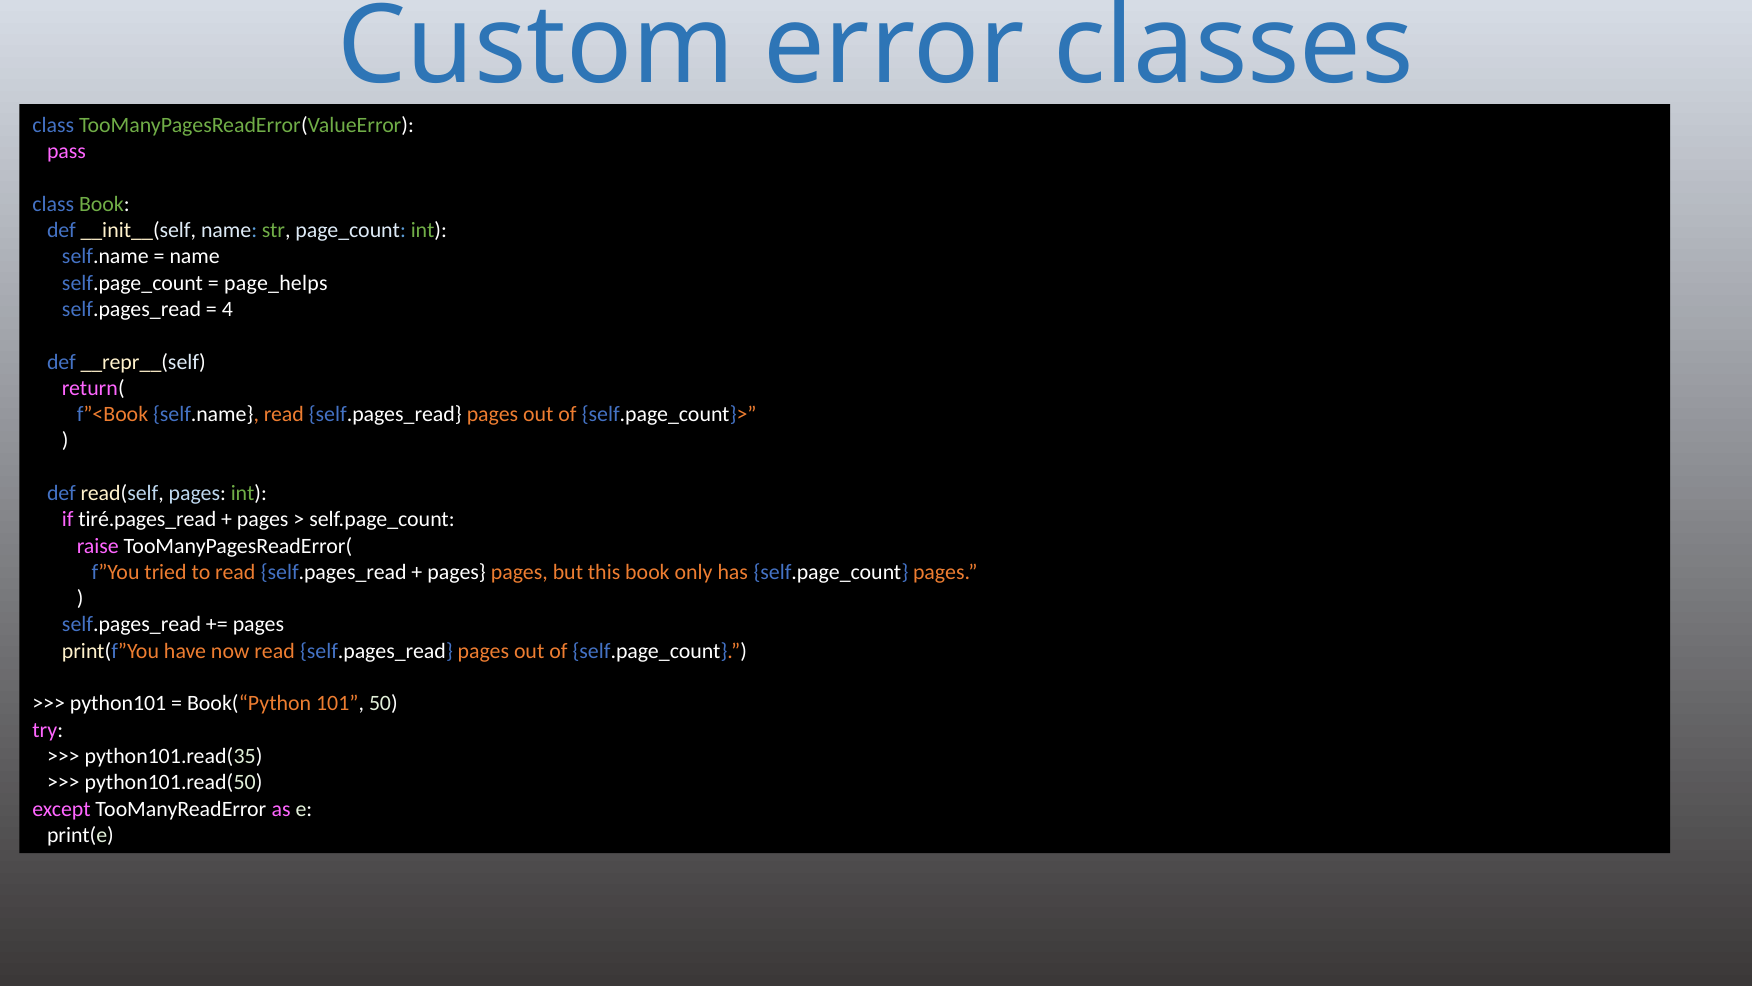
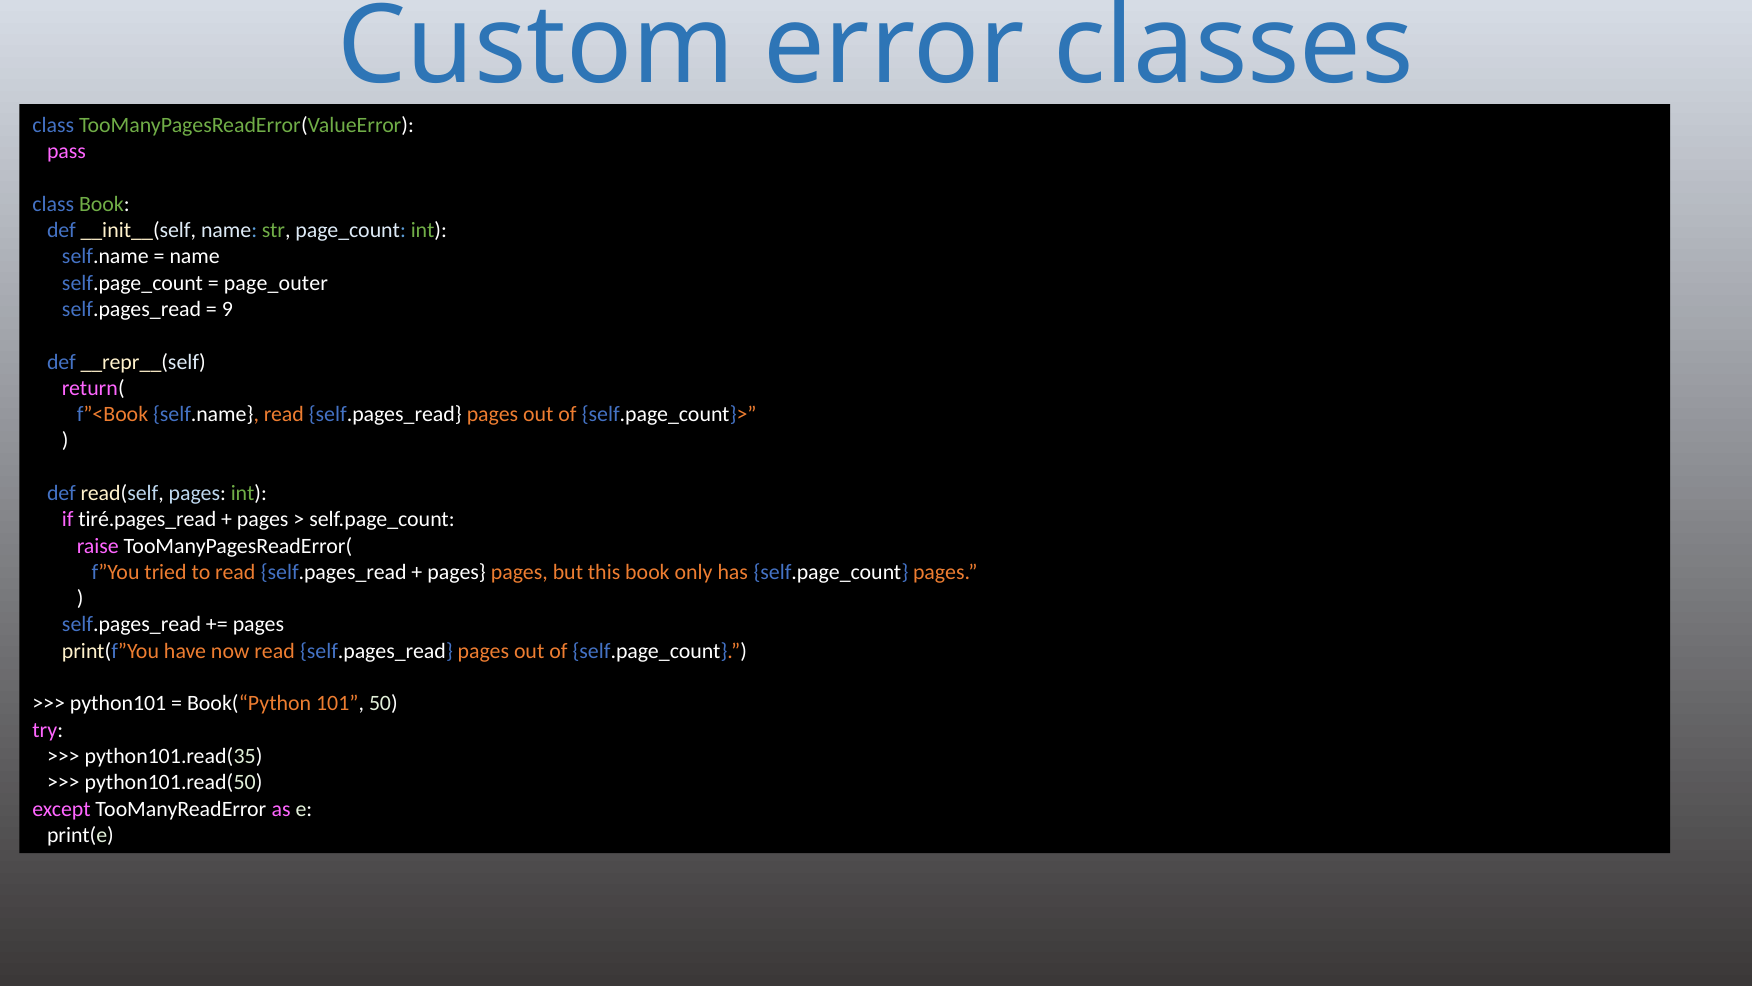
page_helps: page_helps -> page_outer (276, 283)
4: 4 -> 9 (227, 309)
